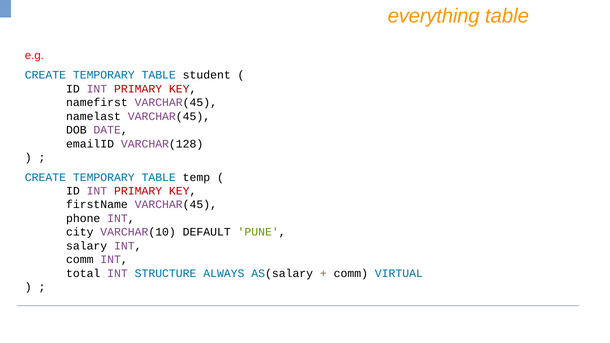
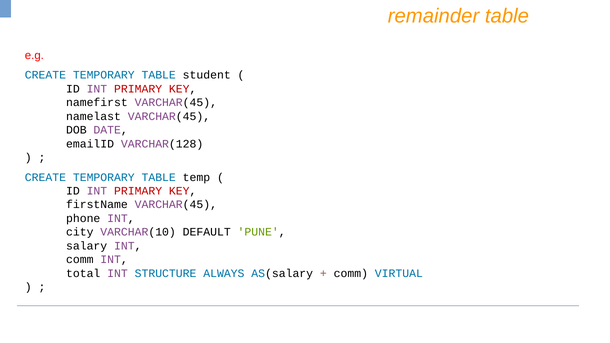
everything: everything -> remainder (434, 16)
